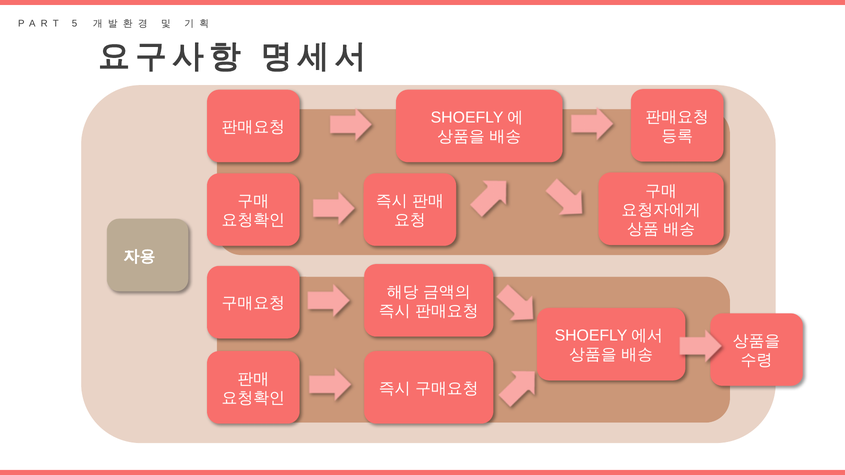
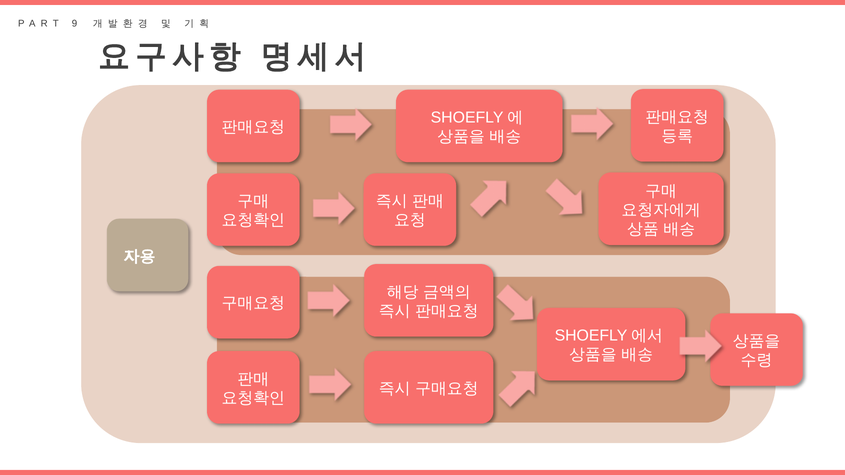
5: 5 -> 9 (75, 23)
